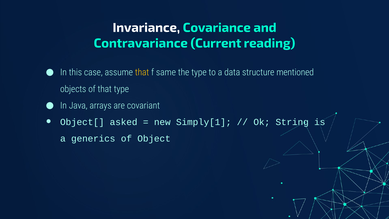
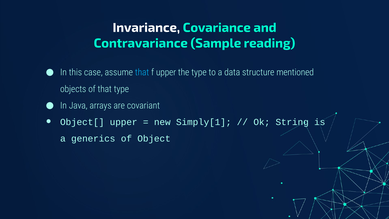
Current: Current -> Sample (216, 43)
that colour: yellow -> light blue (142, 72)
f same: same -> upper (166, 72)
Object[ asked: asked -> upper (124, 122)
